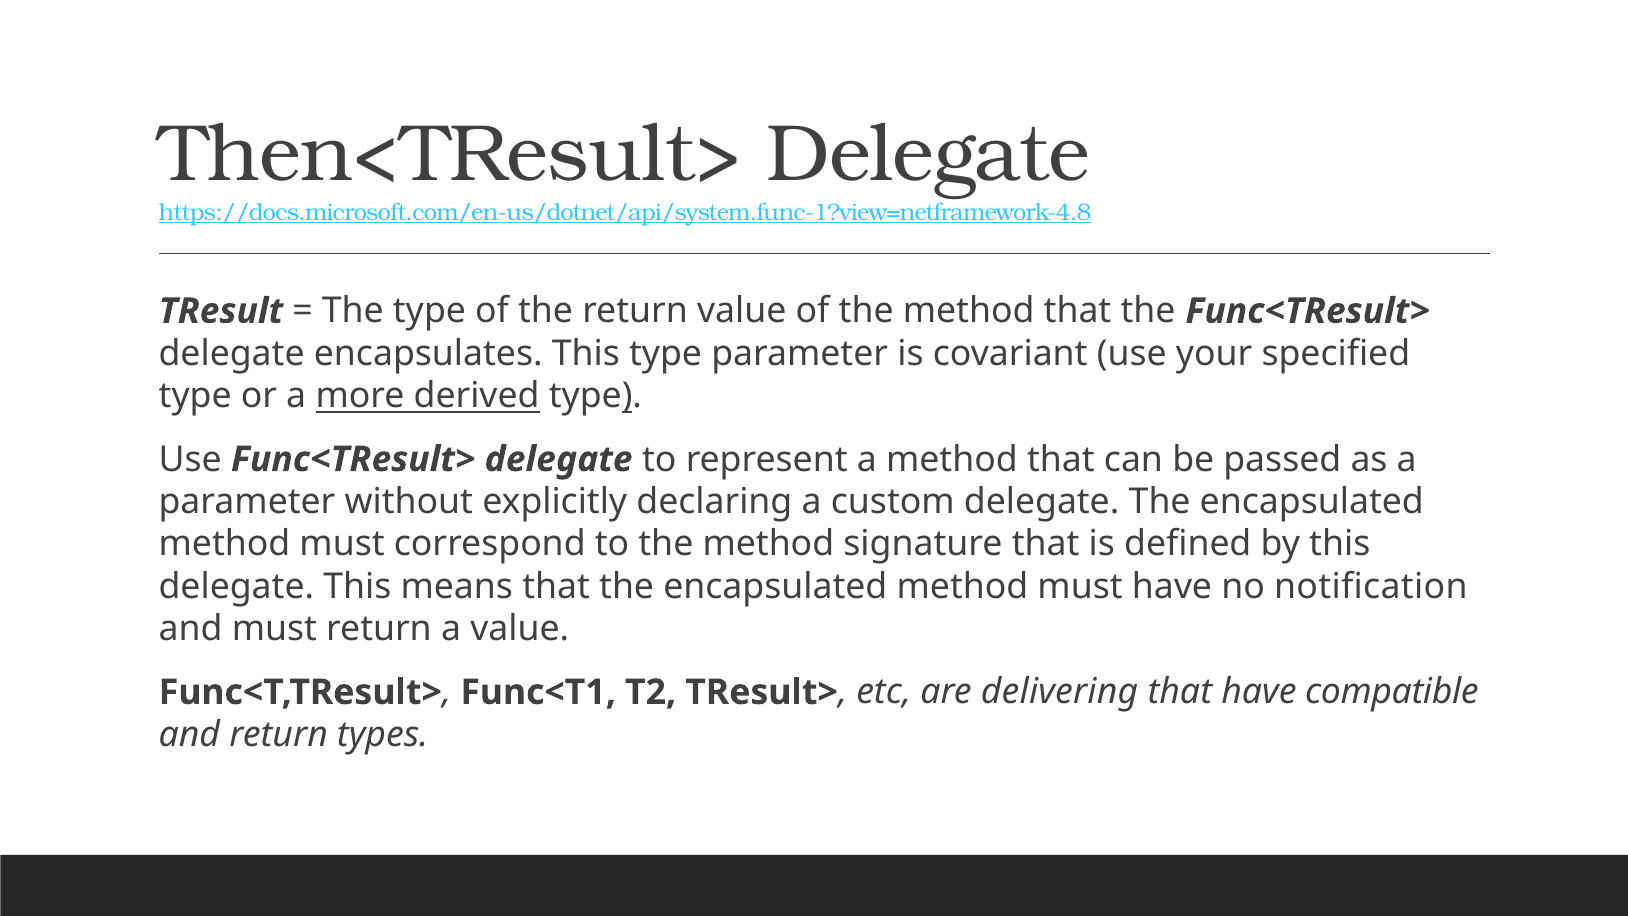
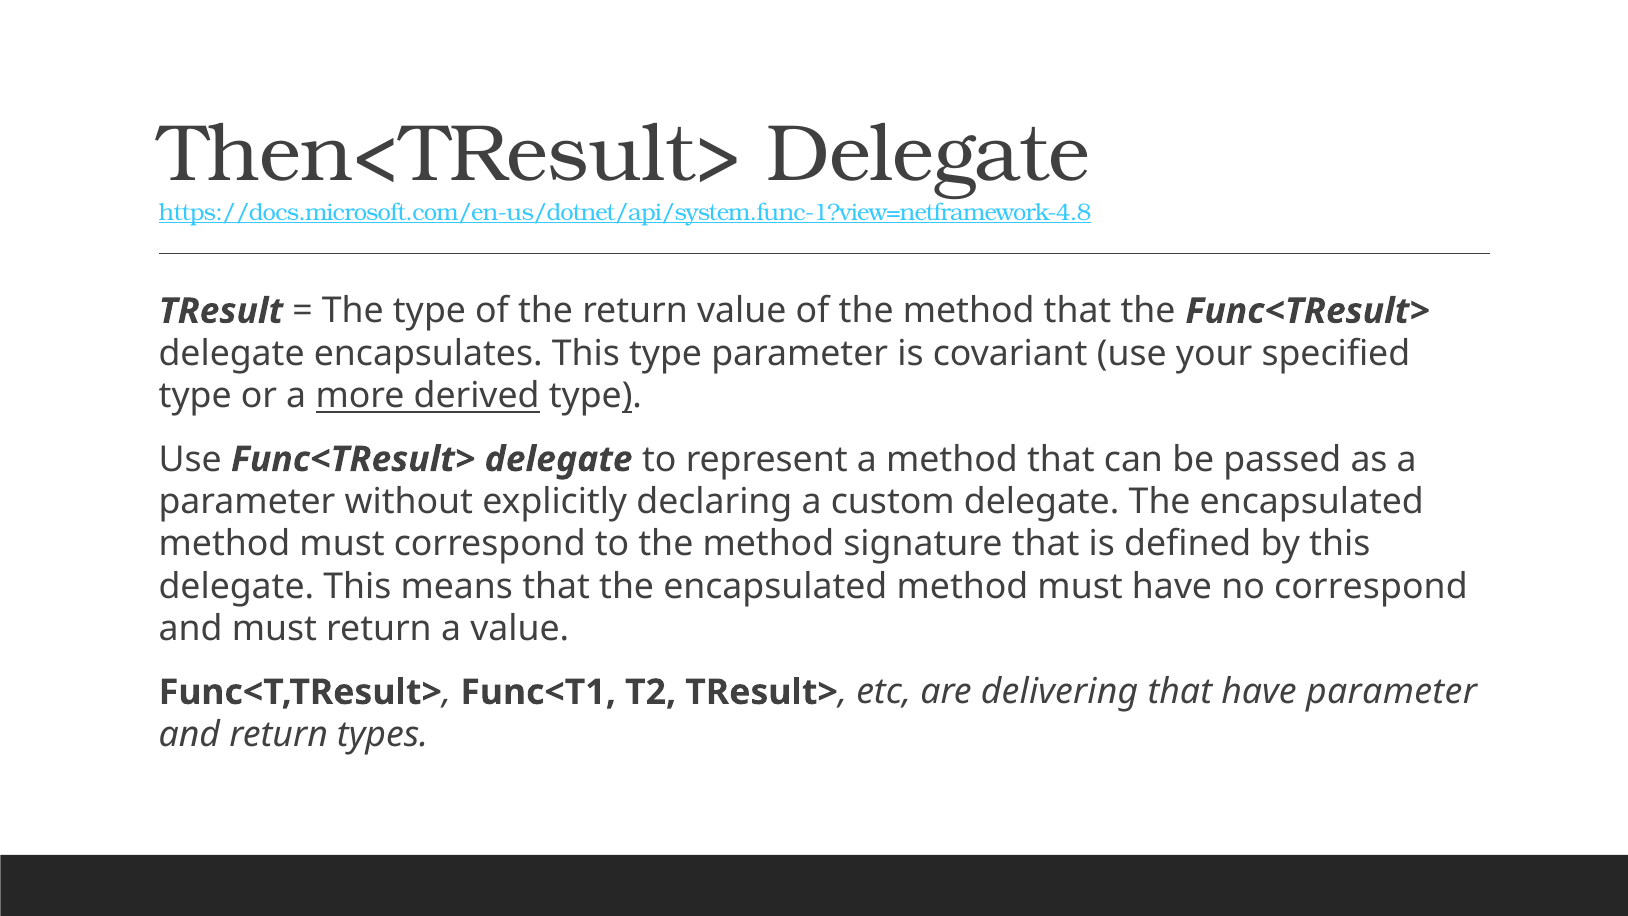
no notification: notification -> correspond (1371, 586)
have compatible: compatible -> parameter (1392, 692)
